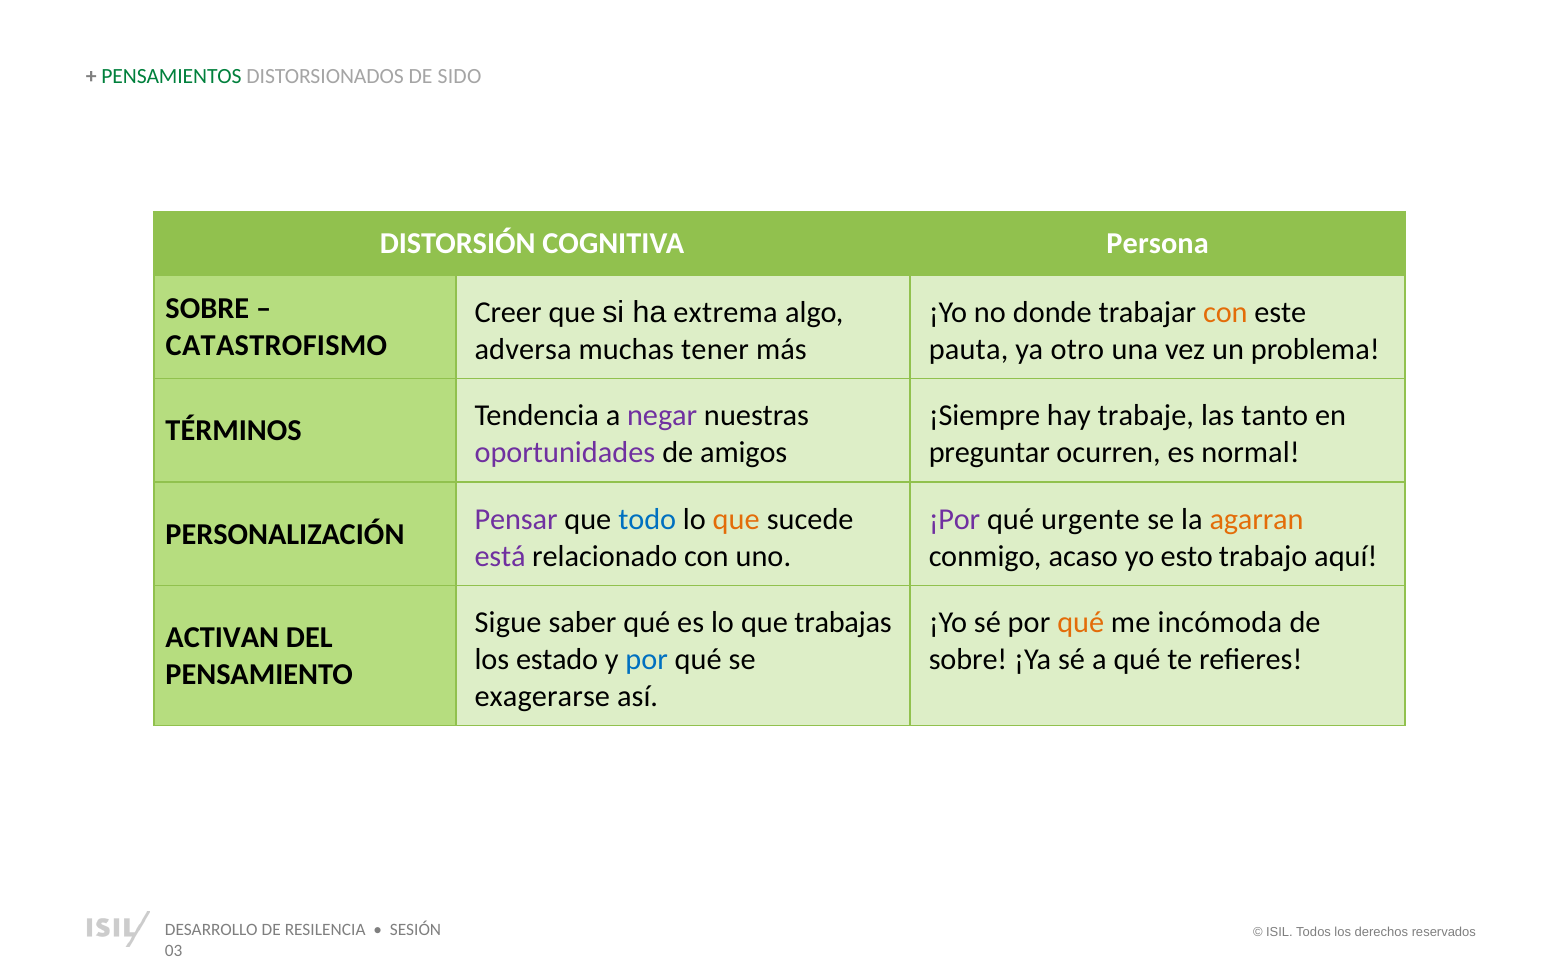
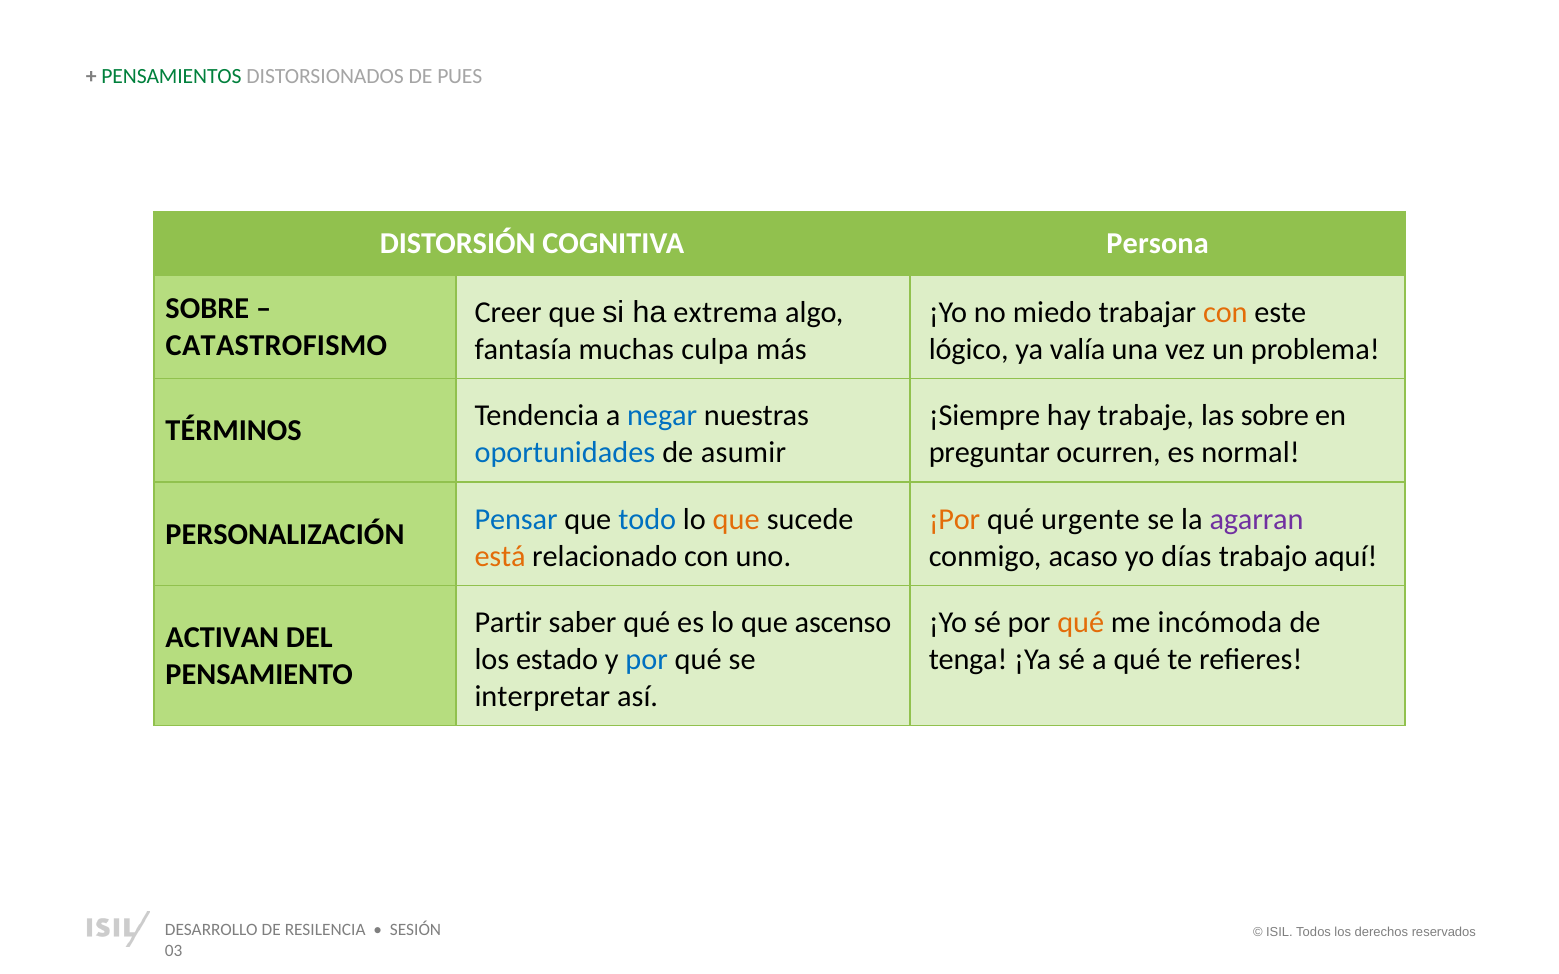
SIDO: SIDO -> PUES (460, 76)
donde: donde -> miedo (1052, 312)
adversa: adversa -> fantasía (523, 349)
tener: tener -> culpa (715, 349)
pauta: pauta -> lógico (969, 349)
otro: otro -> valía (1078, 349)
las tanto: tanto -> sobre (1275, 416)
negar colour: purple -> blue (662, 416)
oportunidades colour: purple -> blue (565, 453)
amigos: amigos -> asumir (744, 453)
¡Por colour: purple -> orange (955, 520)
agarran colour: orange -> purple (1256, 520)
Pensar colour: purple -> blue (516, 520)
está colour: purple -> orange (500, 556)
esto: esto -> días (1186, 556)
Sigue: Sigue -> Partir (508, 623)
trabajas: trabajas -> ascenso (843, 623)
sobre: sobre -> tenga (968, 660)
exagerarse: exagerarse -> interpretar (542, 697)
